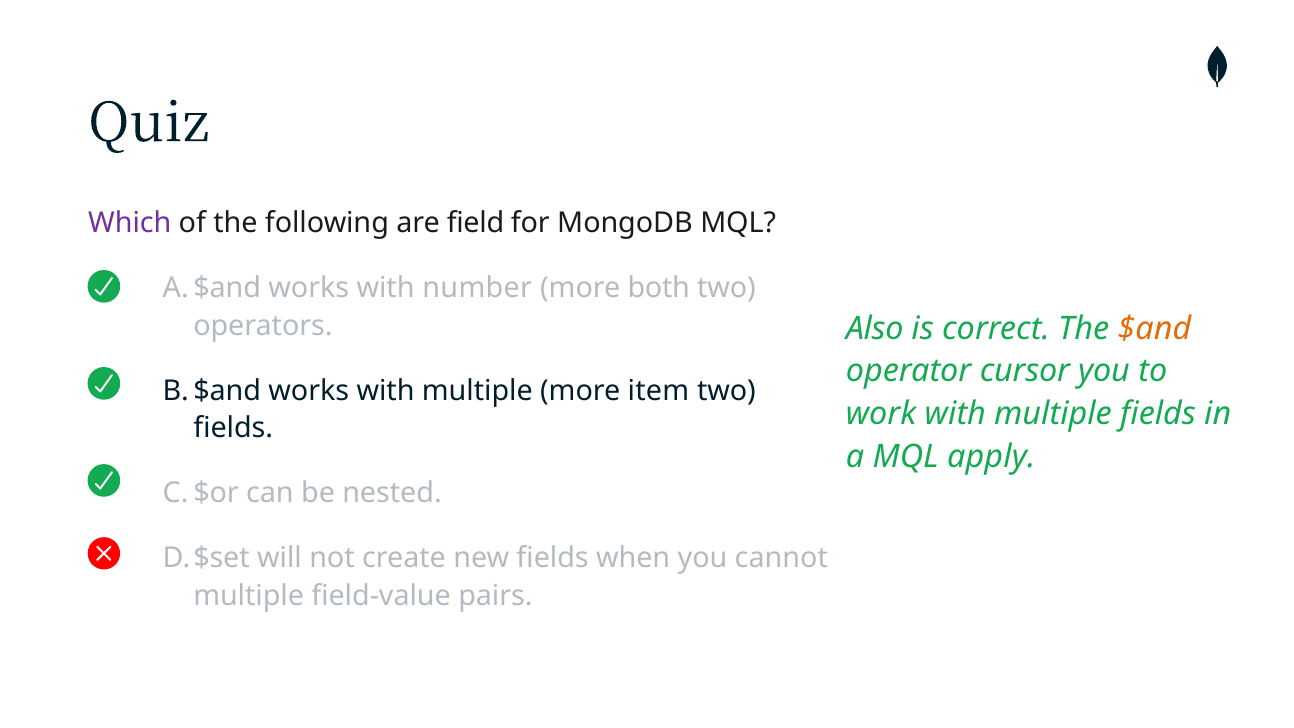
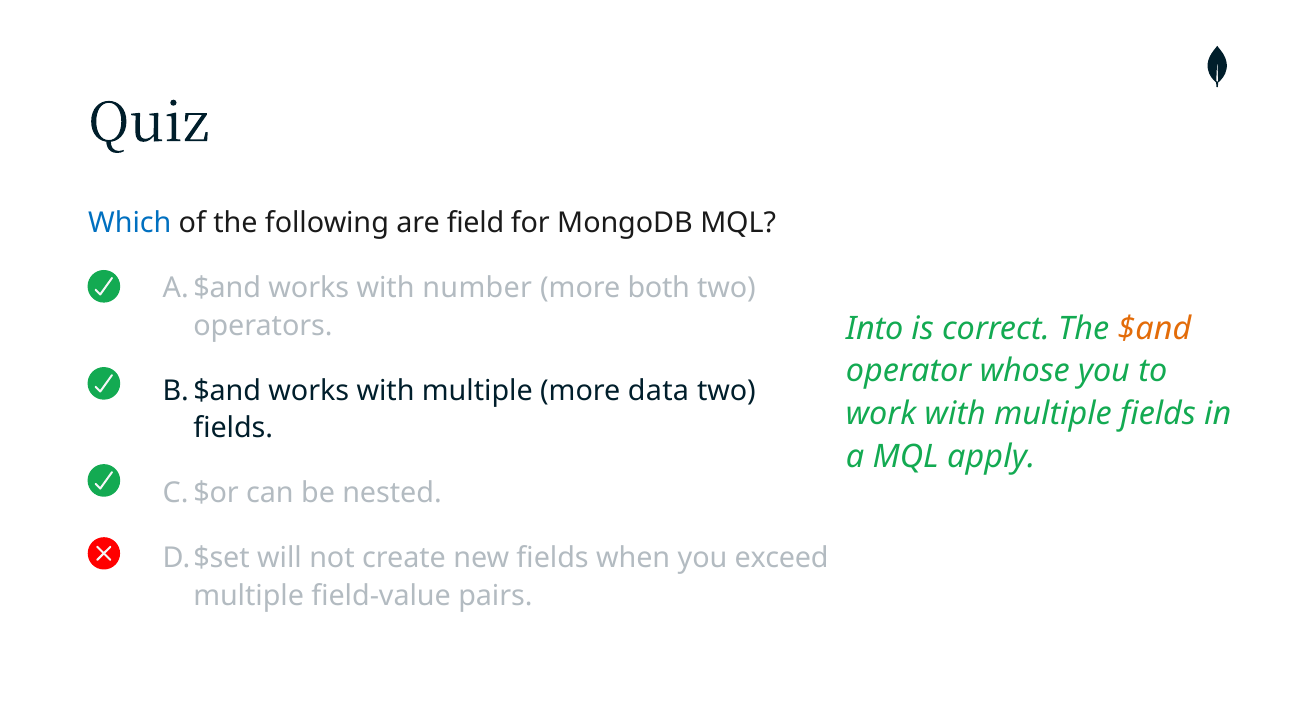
Which colour: purple -> blue (130, 223)
Also: Also -> Into (875, 328)
cursor: cursor -> whose (1025, 371)
item: item -> data (658, 390)
cannot: cannot -> exceed (782, 558)
